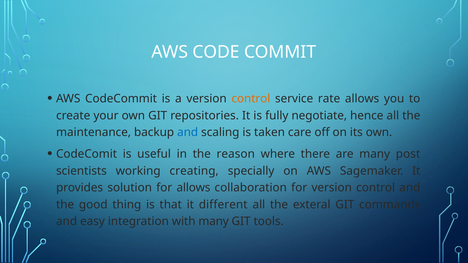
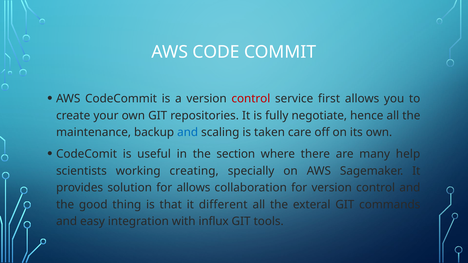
control colour: orange -> red (251, 99)
rate: rate -> first (329, 99)
reason: reason -> section (236, 154)
post: post -> help (408, 154)
with many: many -> influx (214, 222)
